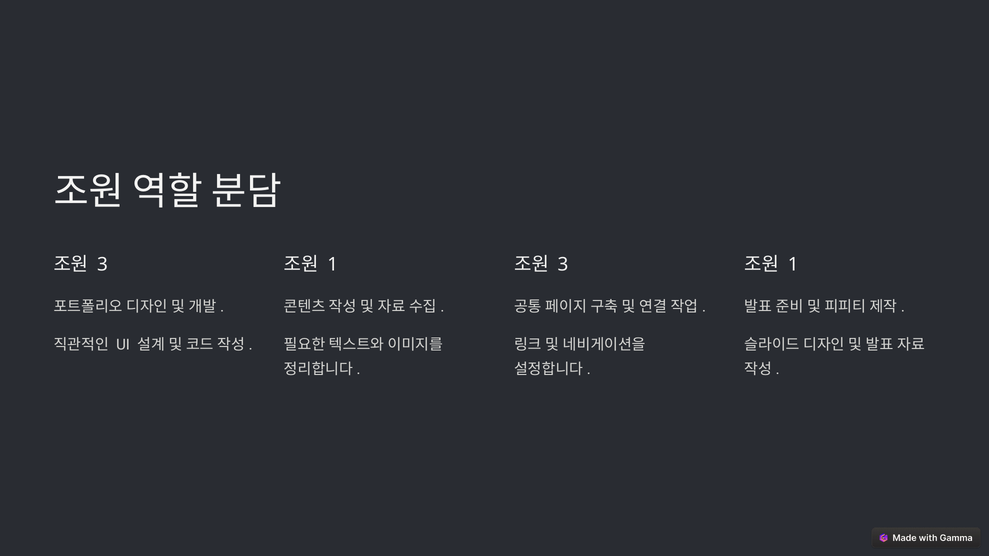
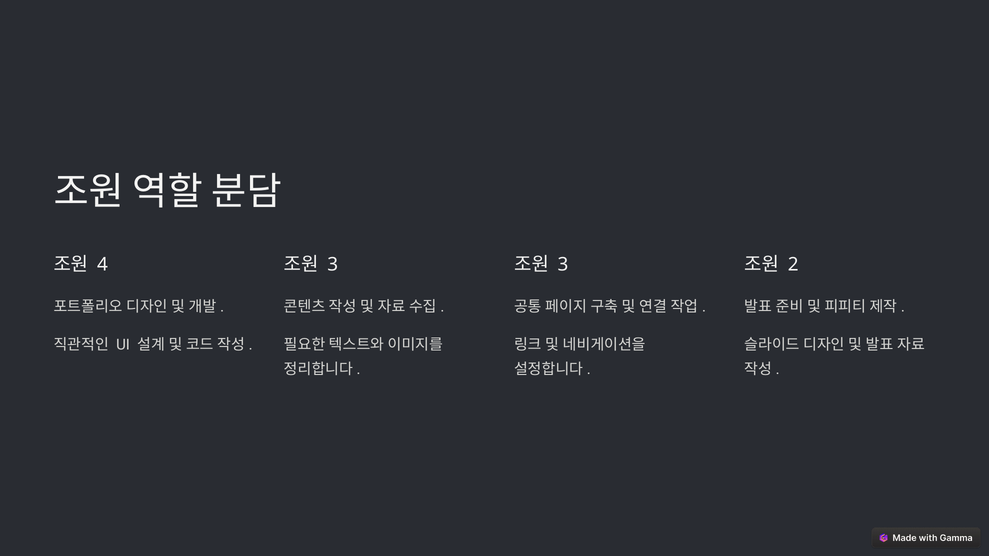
3: 3 -> 4 (102, 265)
1: 1 -> 3 (333, 265)
1: 1 -> 2 (793, 265)
